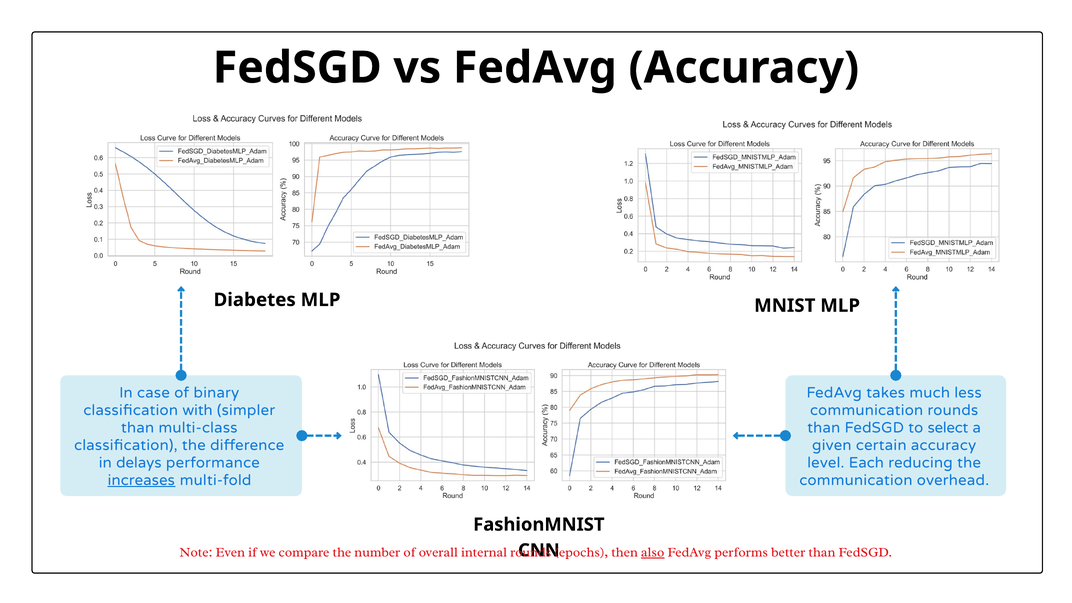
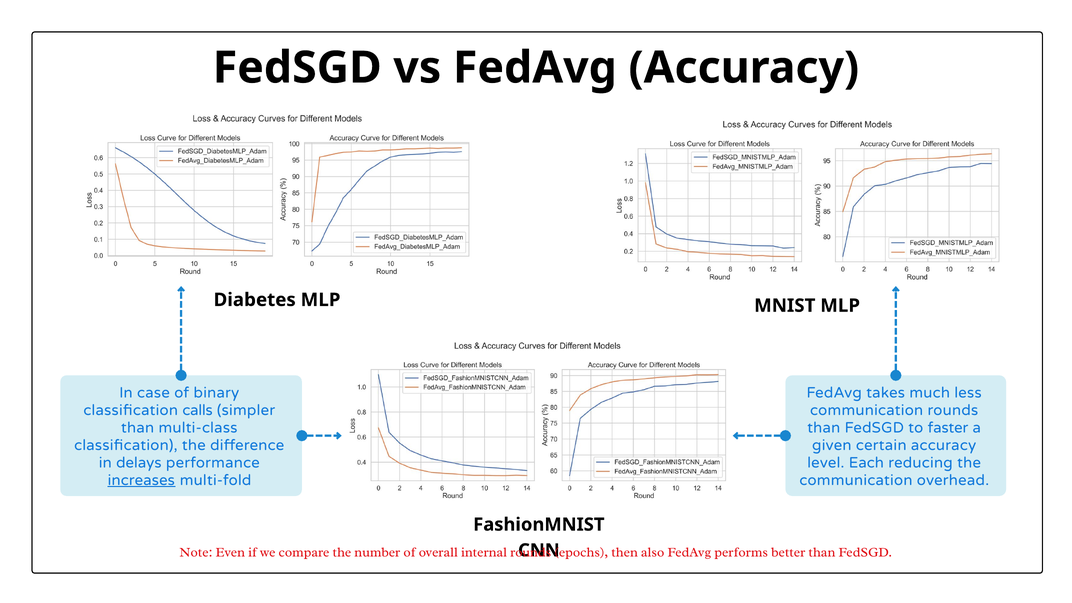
with: with -> calls (198, 410)
select: select -> faster (948, 428)
also underline: present -> none (653, 552)
